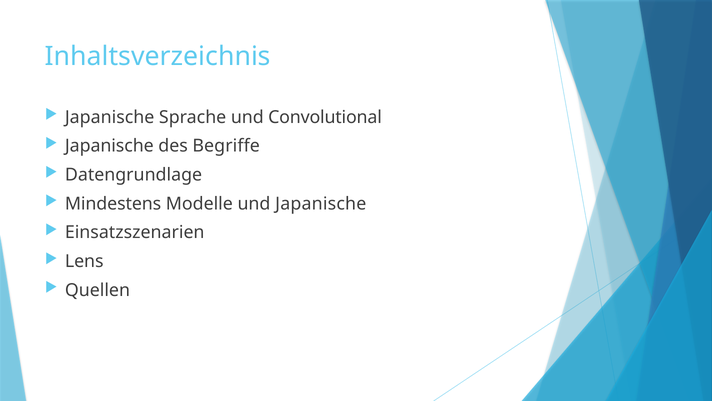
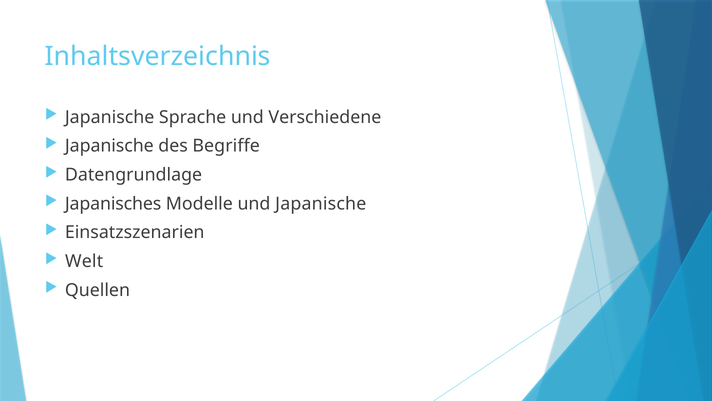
Convolutional: Convolutional -> Verschiedene (325, 117)
Mindestens: Mindestens -> Japanisches (113, 203)
Lens: Lens -> Welt (84, 261)
